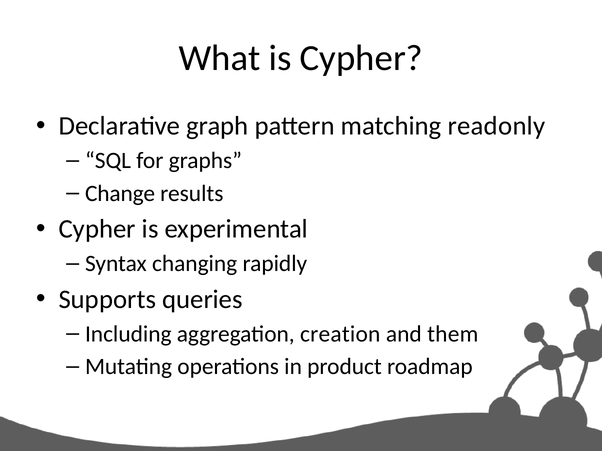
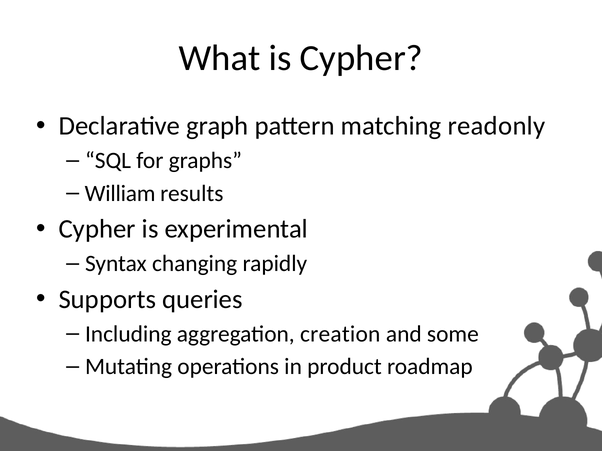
Change: Change -> William (120, 194)
them: them -> some (453, 334)
